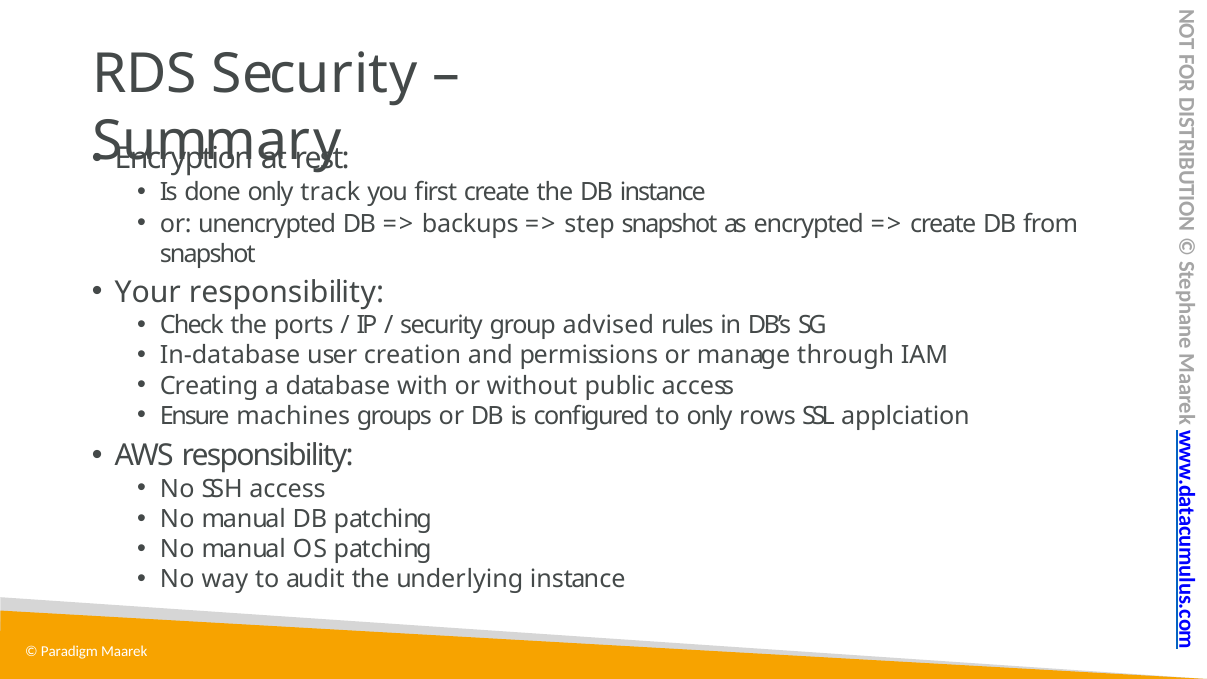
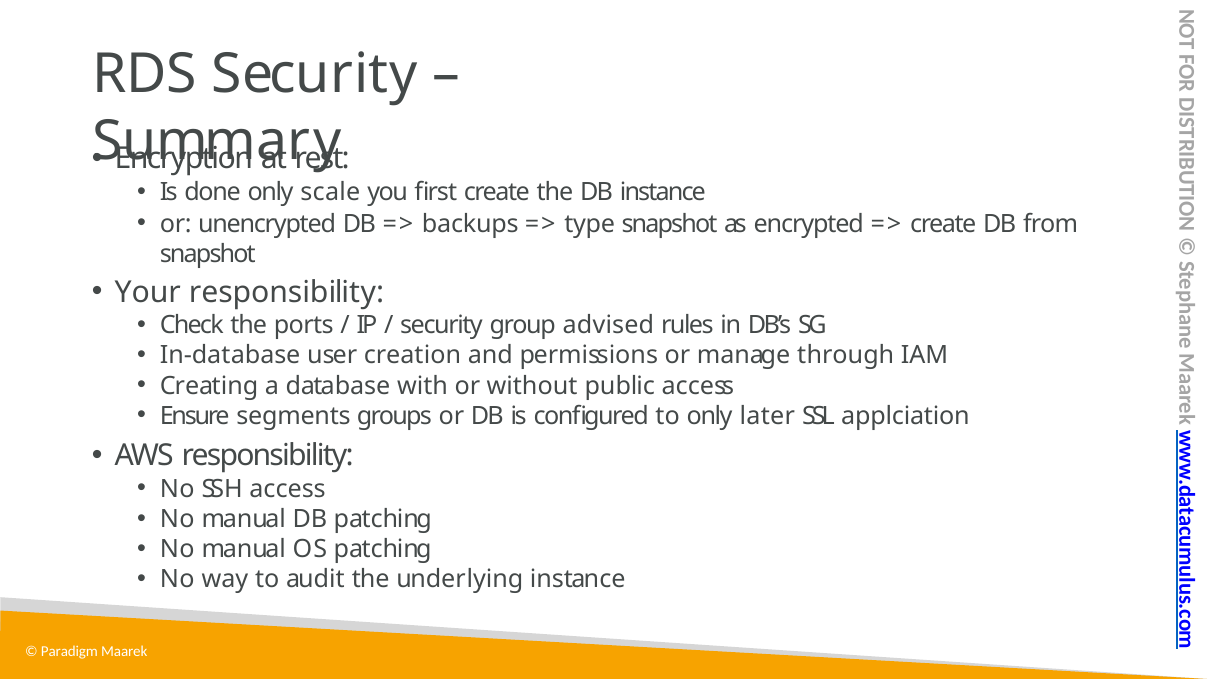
track: track -> scale (330, 192)
step: step -> type (590, 224)
machines: machines -> segments (293, 416)
rows: rows -> later (767, 416)
